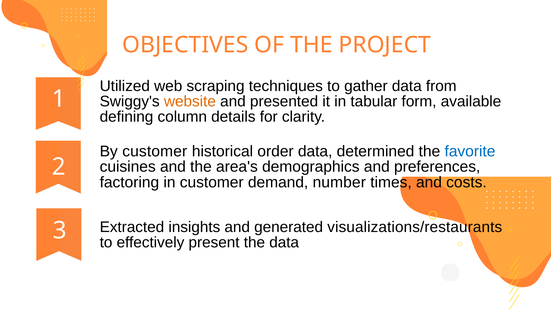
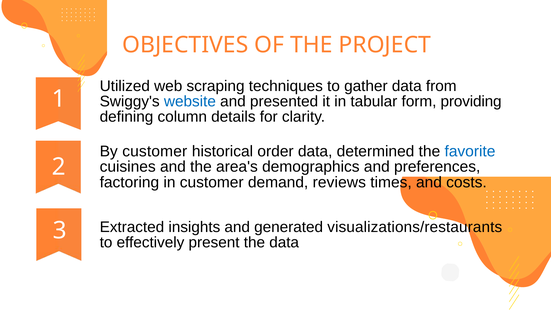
website colour: orange -> blue (190, 101)
available: available -> providing (471, 101)
number: number -> reviews (339, 182)
